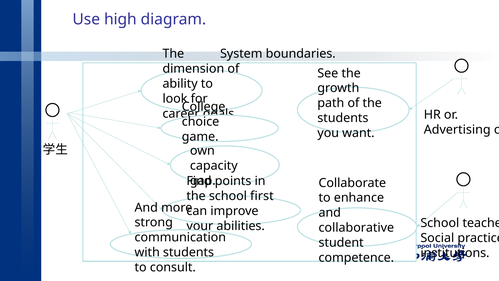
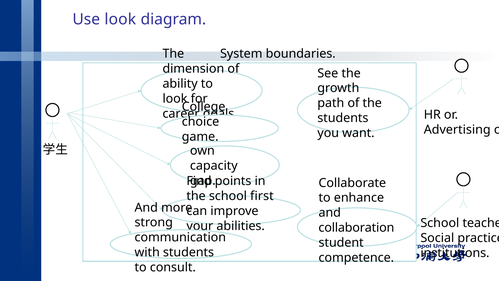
Use high: high -> look (120, 19)
collaborative: collaborative -> collaboration (356, 228)
